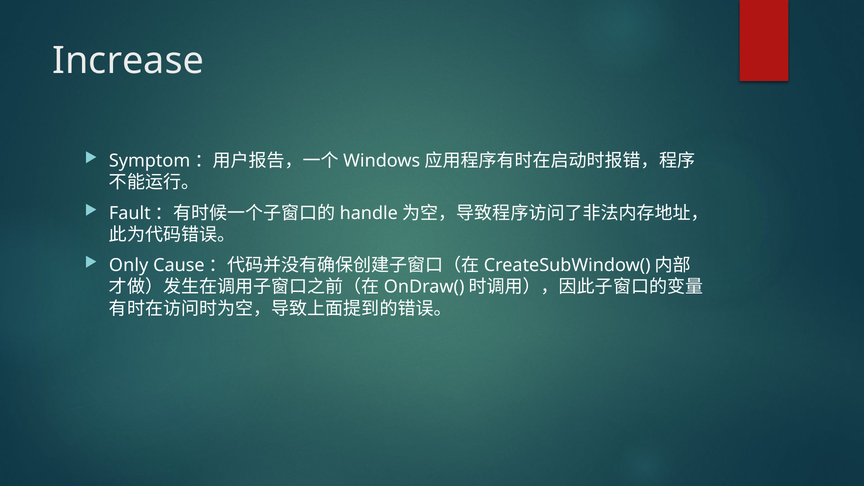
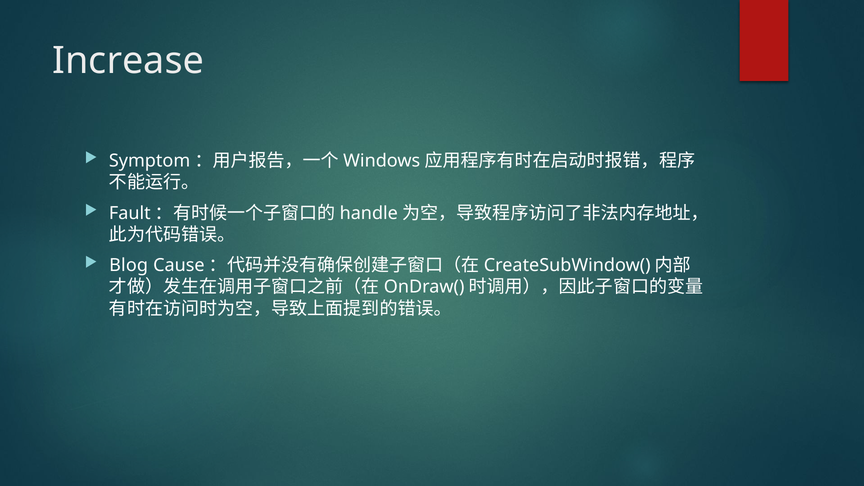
Only: Only -> Blog (129, 265)
